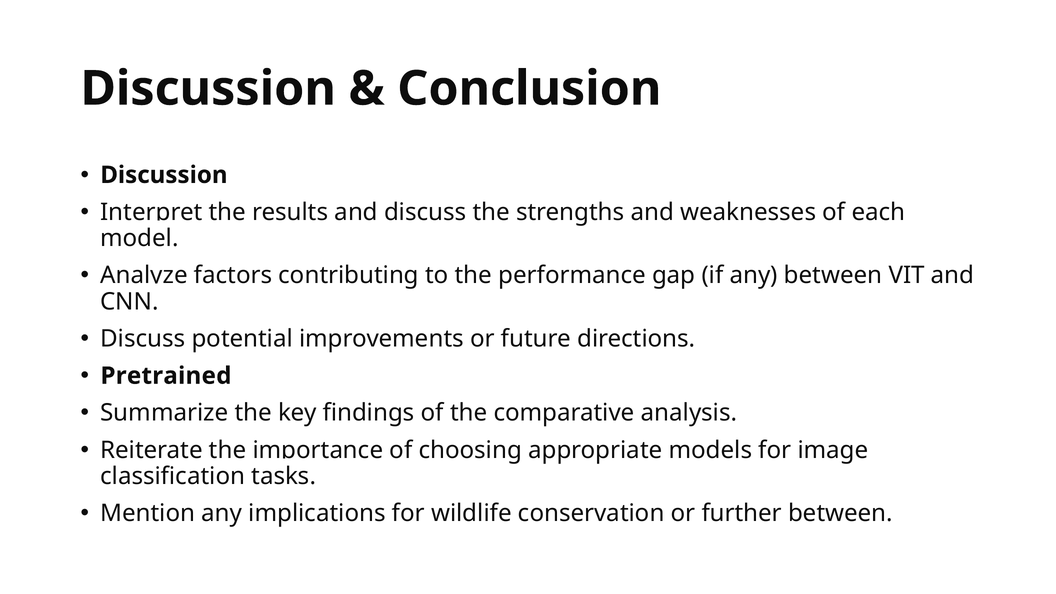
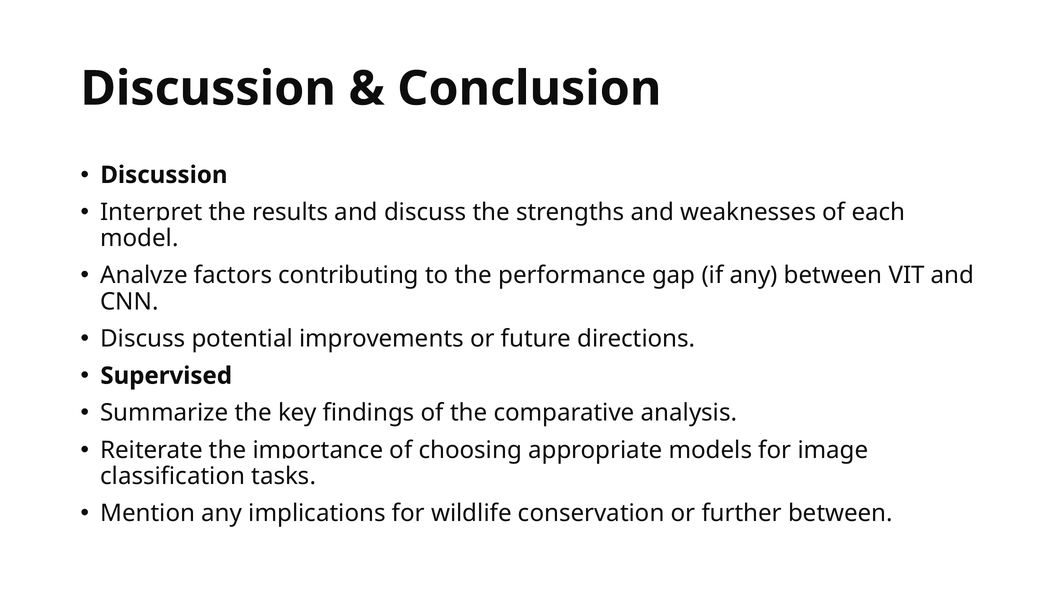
Pretrained: Pretrained -> Supervised (166, 376)
